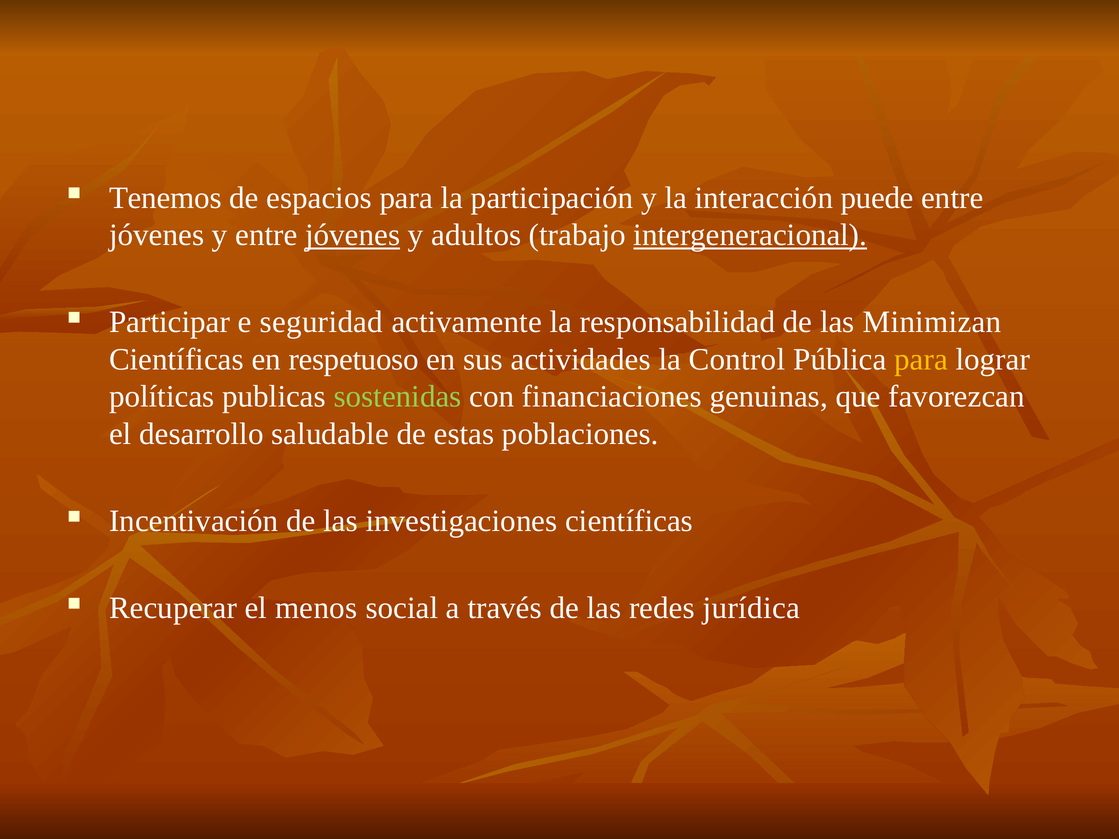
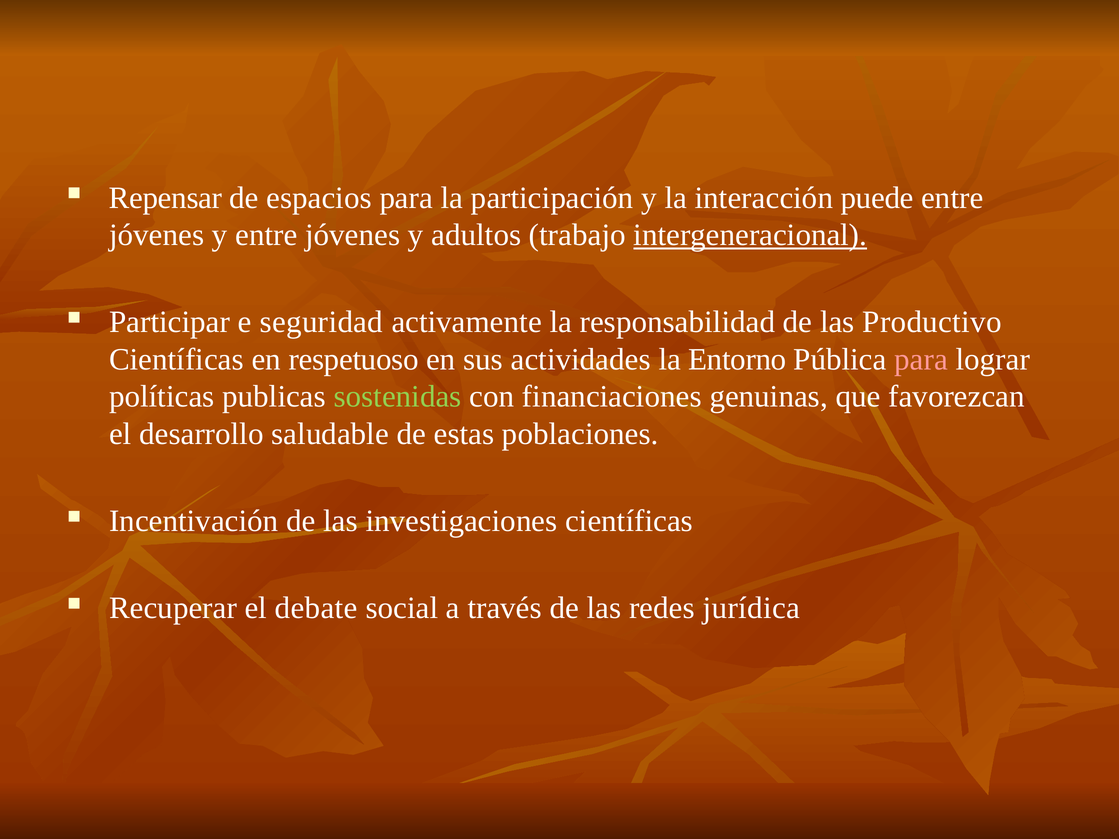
Tenemos: Tenemos -> Repensar (165, 198)
jóvenes underline: present -> none (353, 235)
Minimizan: Minimizan -> Productivo (932, 322)
Control: Control -> Entorno (737, 359)
para colour: yellow -> pink (921, 359)
menos: menos -> debate (316, 608)
